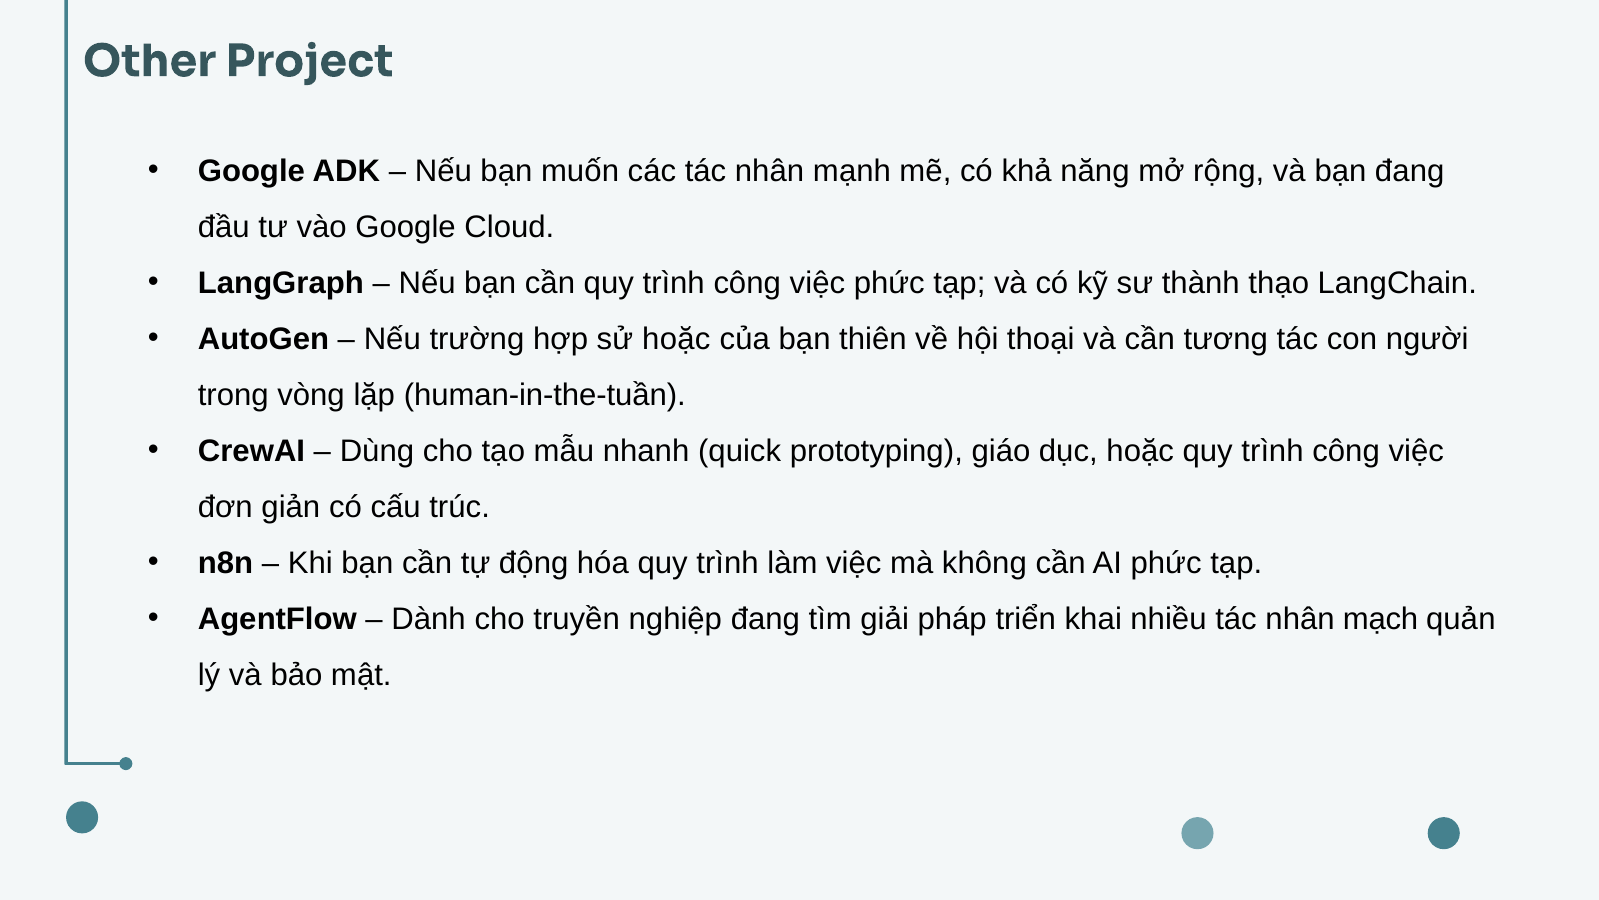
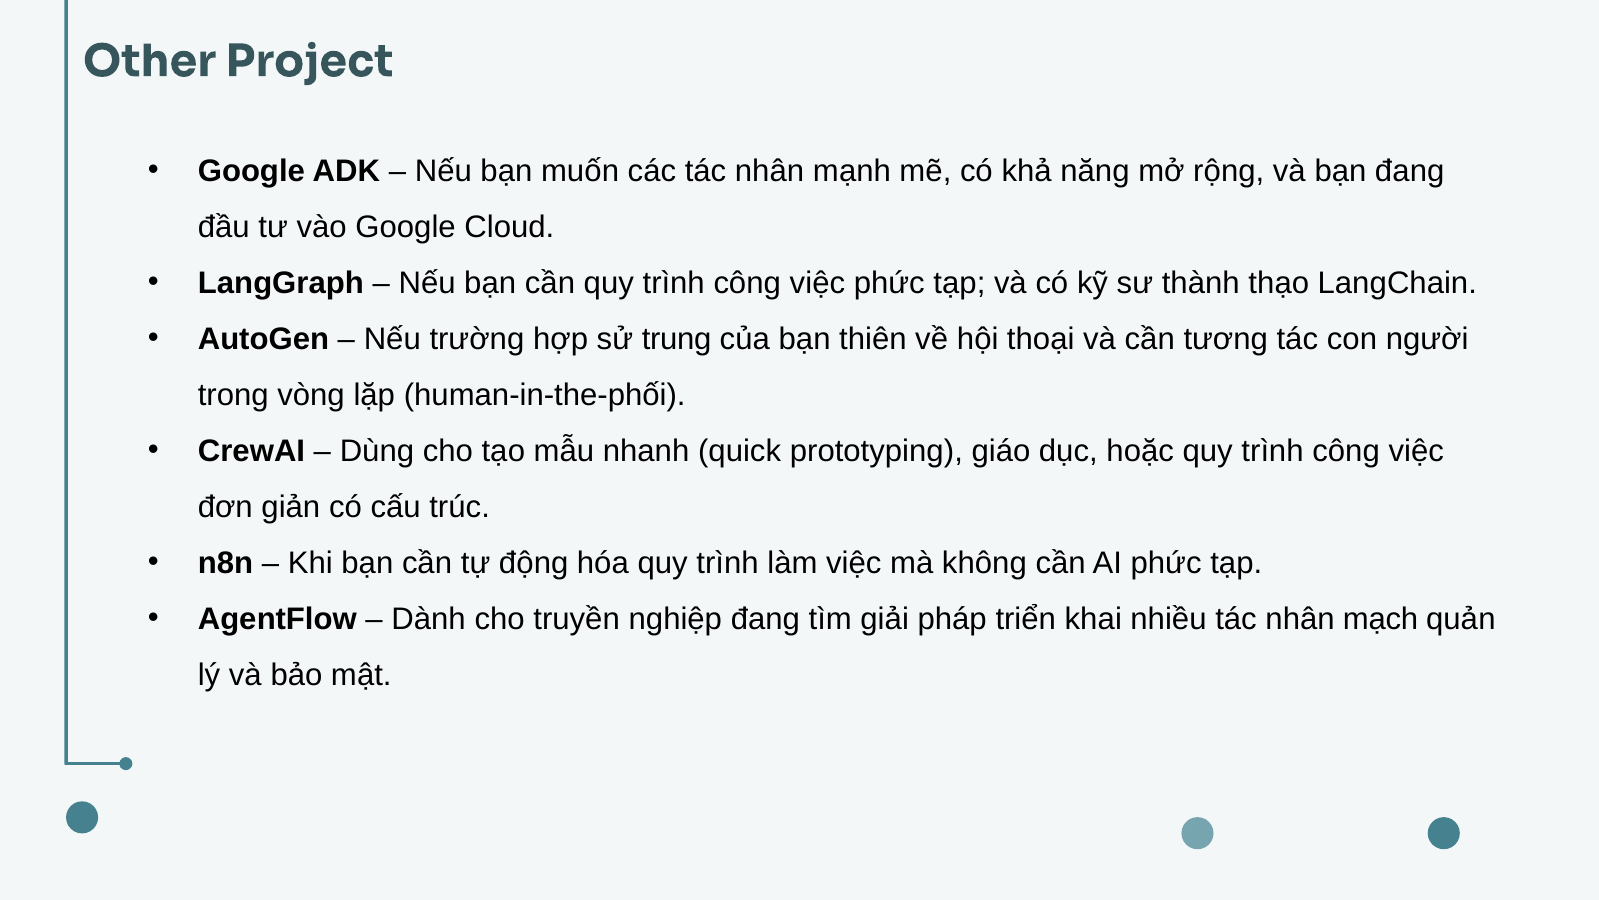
sử hoặc: hoặc -> trung (677, 339)
human-in-the-tuần: human-in-the-tuần -> human-in-the-phối (545, 395)
